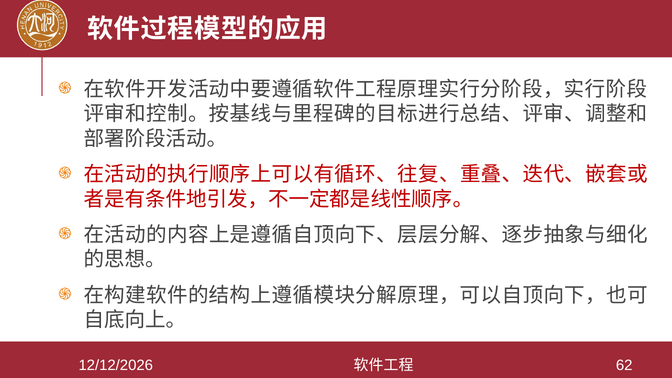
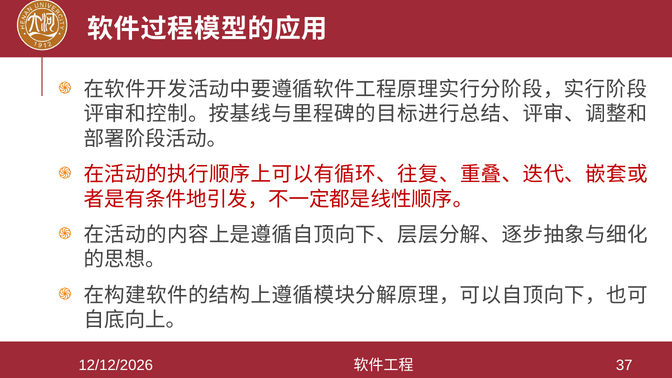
62: 62 -> 37 (624, 365)
